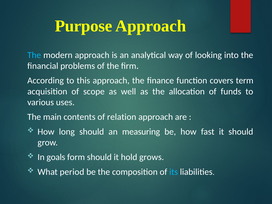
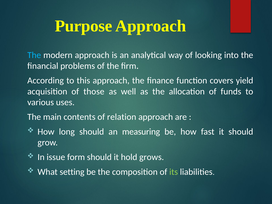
term: term -> yield (245, 81)
scope: scope -> those (94, 91)
goals: goals -> issue (56, 157)
period: period -> setting (72, 172)
its colour: light blue -> light green (174, 172)
